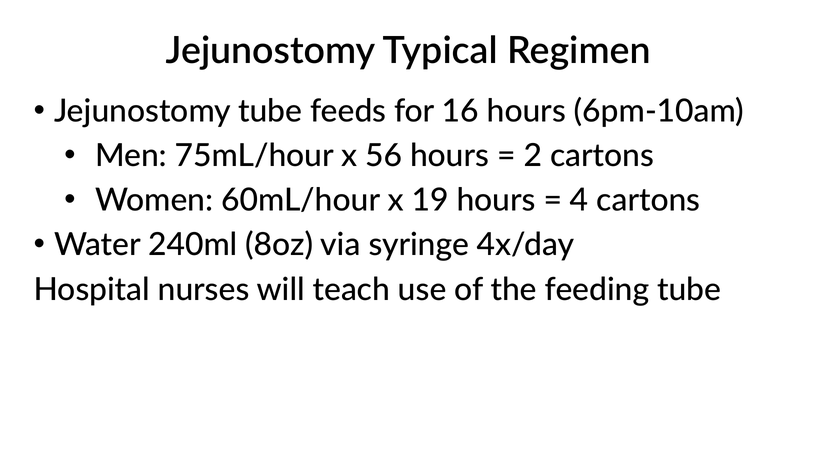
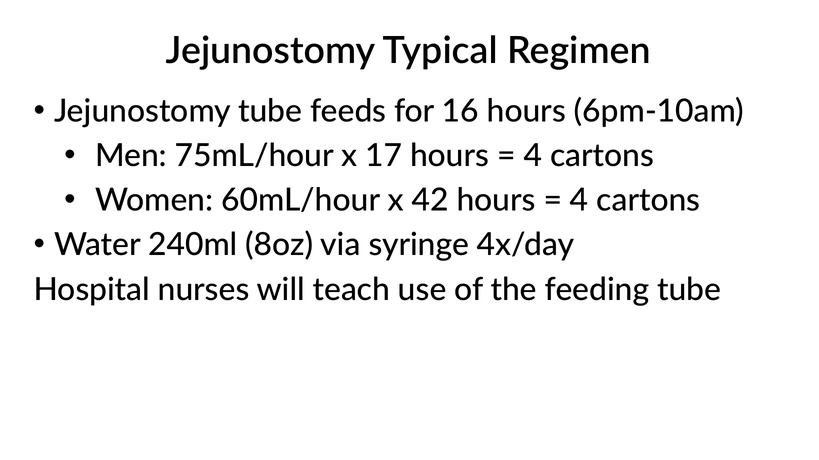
56: 56 -> 17 (384, 156)
2: 2 -> 4 (533, 156)
19: 19 -> 42 (430, 201)
